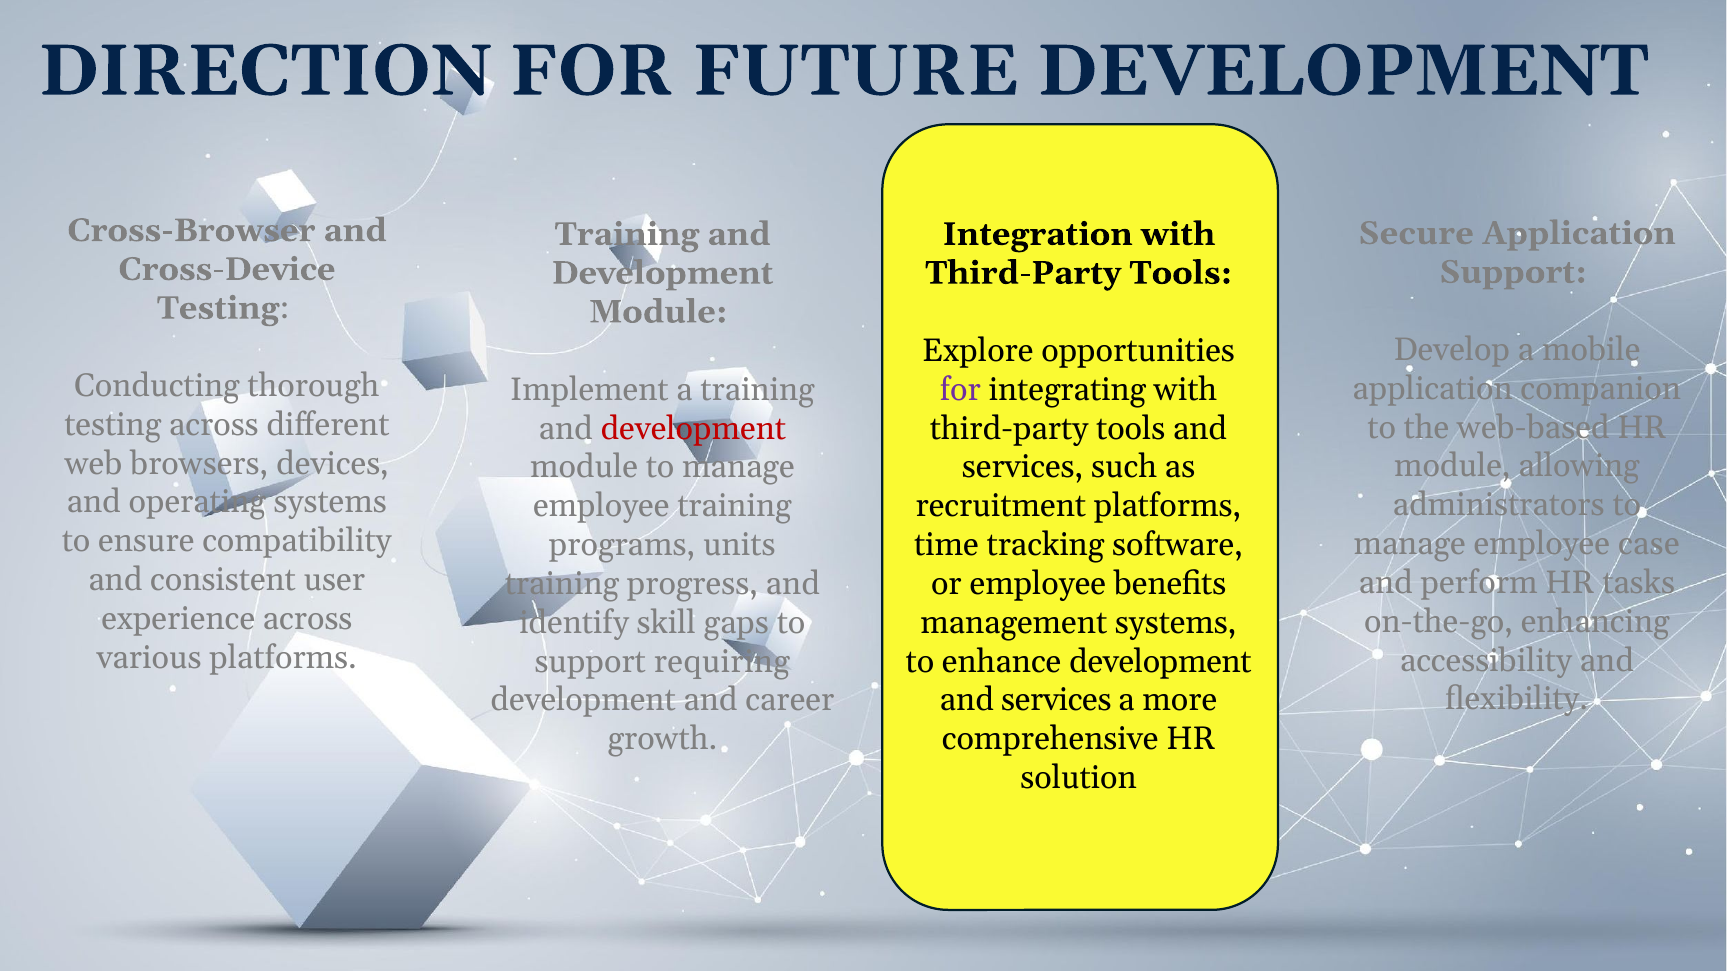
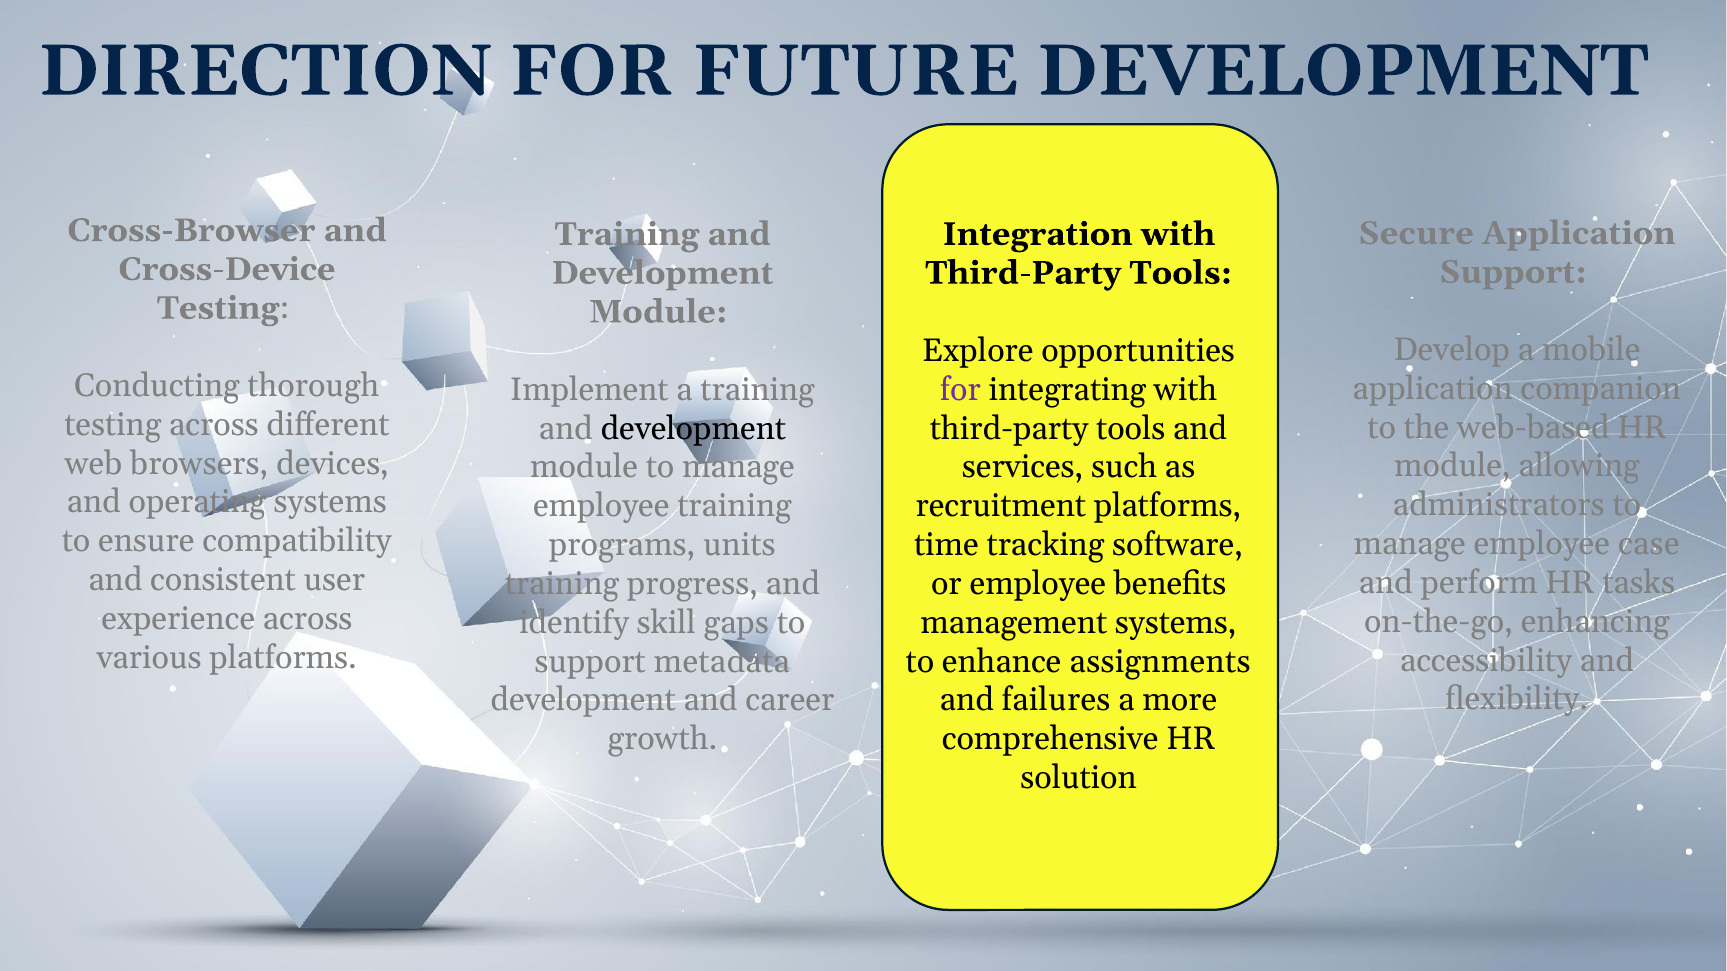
development colour: red -> black (693, 429)
requiring: requiring -> metadata (722, 662)
enhance development: development -> assignments (1160, 662)
services: services -> failures (1056, 701)
